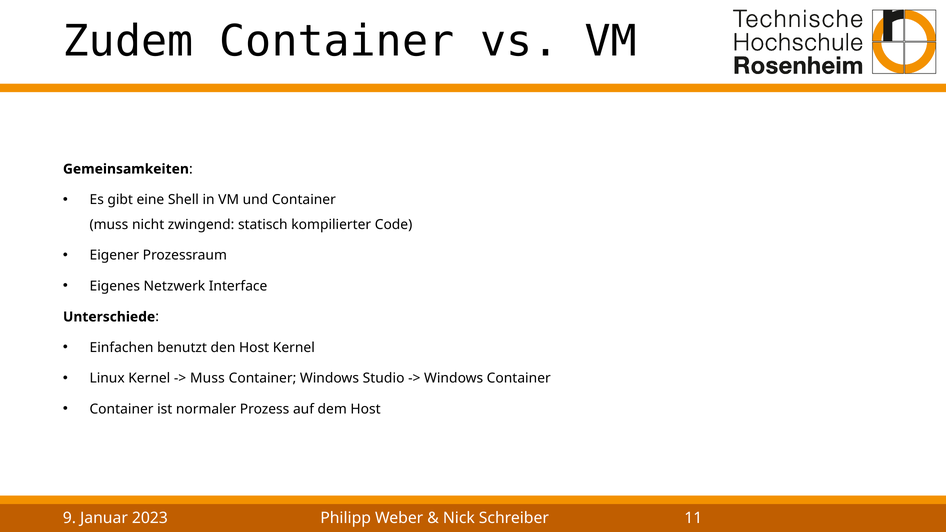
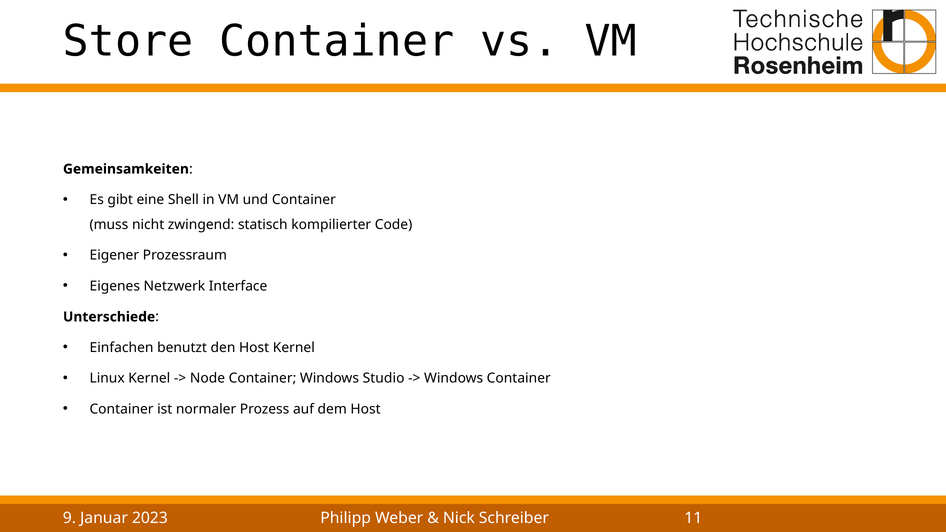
Zudem: Zudem -> Store (128, 42)
Muss: Muss -> Node (207, 378)
